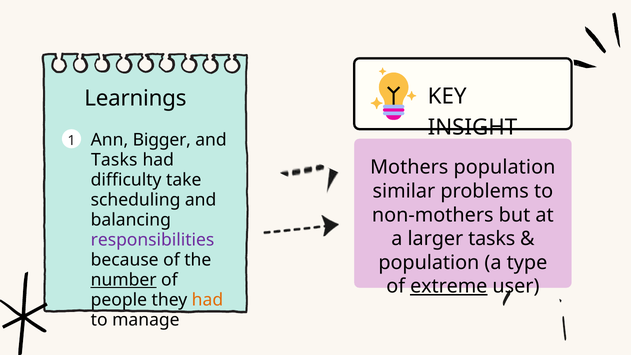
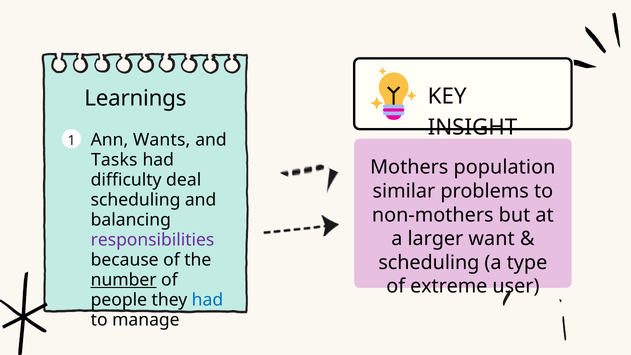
Bigger: Bigger -> Wants (162, 140)
take: take -> deal (184, 180)
larger tasks: tasks -> want (492, 239)
population: population -> scheduling (429, 262)
extreme underline: present -> none (449, 286)
had colour: orange -> blue (207, 300)
